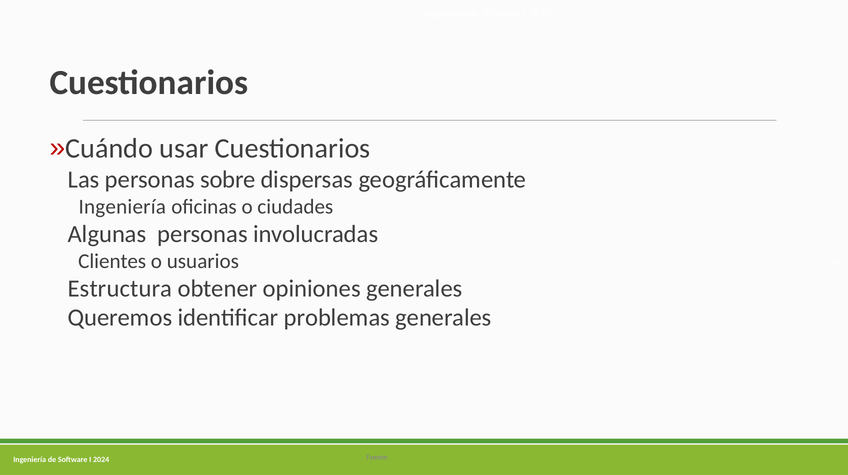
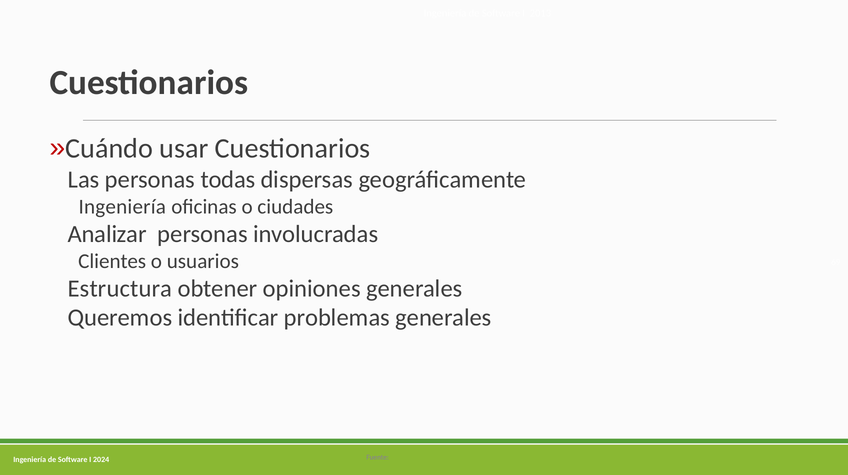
sobre: sobre -> todas (228, 180)
Algunas: Algunas -> Analizar (107, 234)
